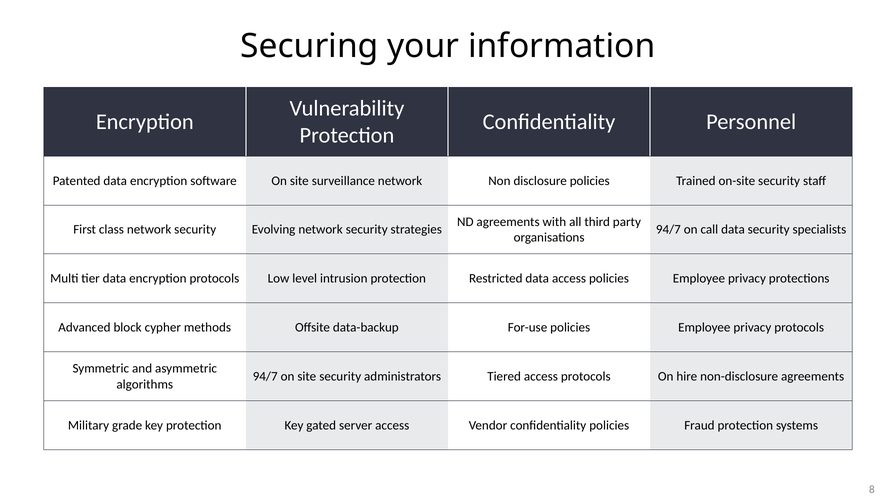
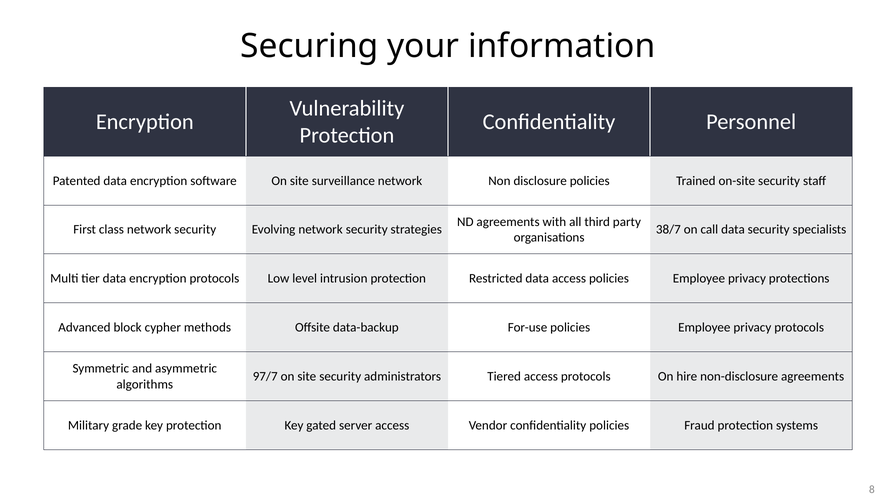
94/7: 94/7 -> 38/7 (668, 230)
94/7: 94/7 -> 97/7 (265, 376)
